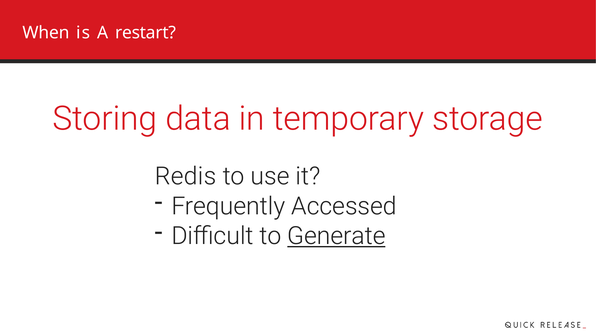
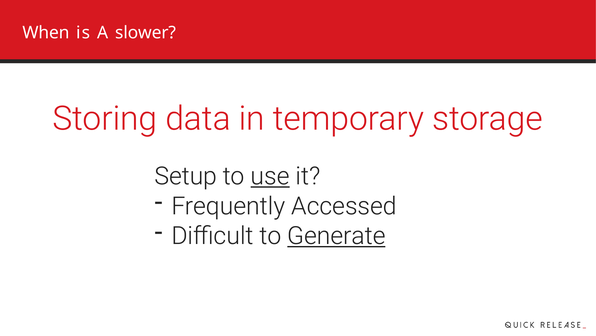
restart: restart -> slower (146, 33)
Redis: Redis -> Setup (186, 176)
use underline: none -> present (270, 176)
